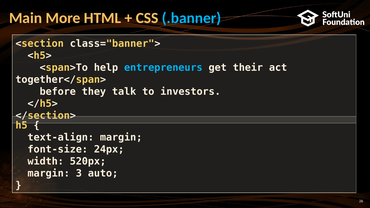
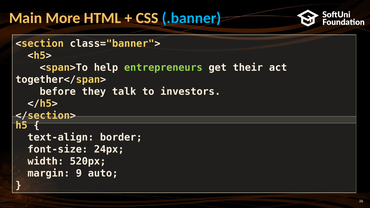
entrepreneurs colour: light blue -> light green (163, 68)
text-align margin: margin -> border (121, 137)
3: 3 -> 9 (79, 173)
